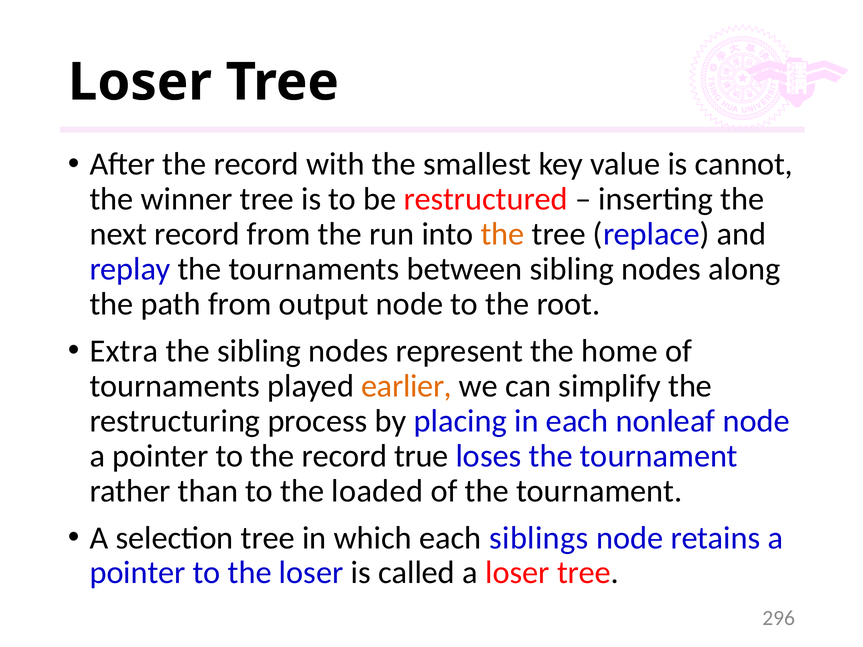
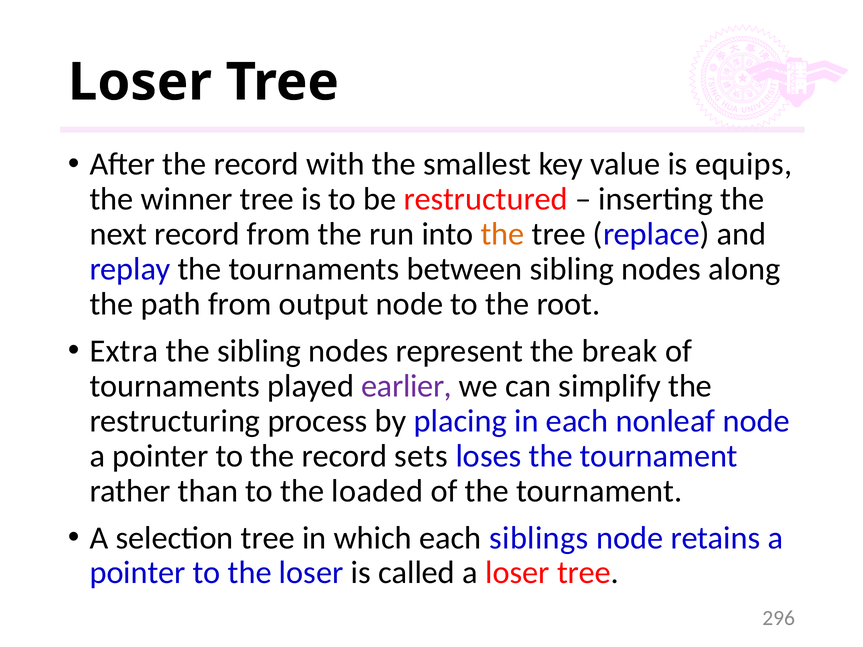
cannot: cannot -> equips (744, 164)
home: home -> break (620, 351)
earlier colour: orange -> purple (407, 386)
true: true -> sets (421, 456)
